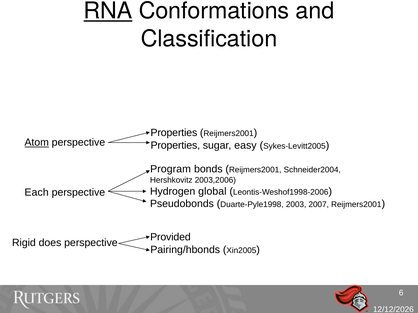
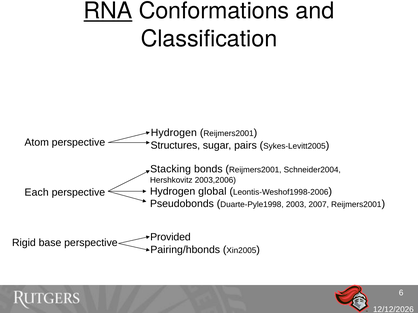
Properties: Properties -> Hydrogen (174, 133)
Atom underline: present -> none (37, 143)
Properties: Properties -> Structures (175, 146)
easy: easy -> pairs (245, 146)
Program: Program -> Stacking (171, 169)
does: does -> base (50, 243)
